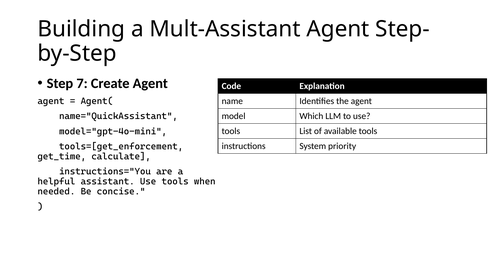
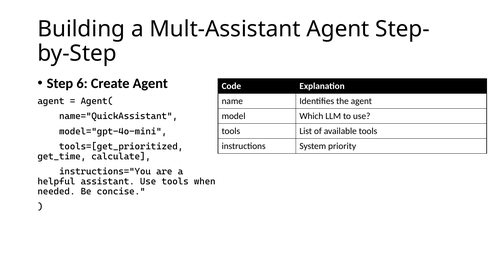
7: 7 -> 6 (82, 83)
tools=[get_enforcement: tools=[get_enforcement -> tools=[get_prioritized (121, 146)
